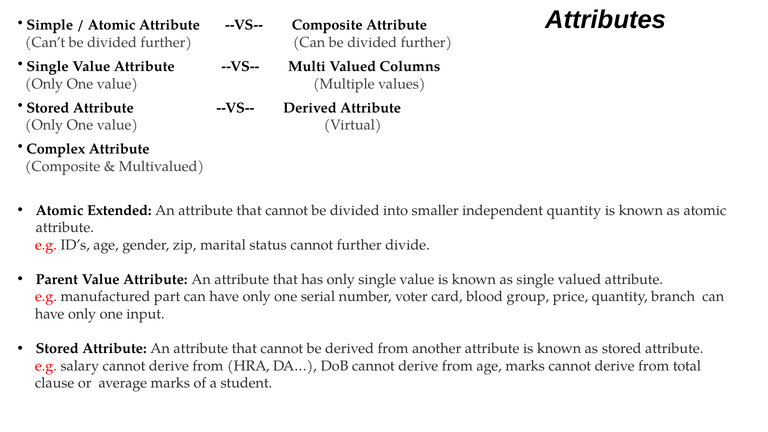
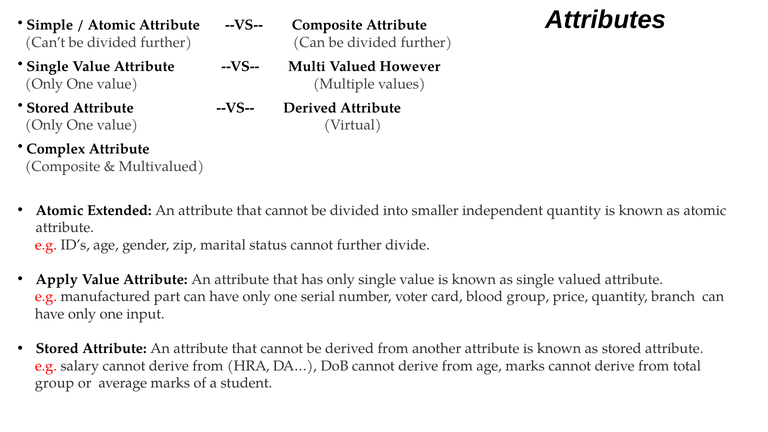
Columns: Columns -> However (410, 67)
Parent: Parent -> Apply (57, 279)
clause: clause -> group (55, 383)
